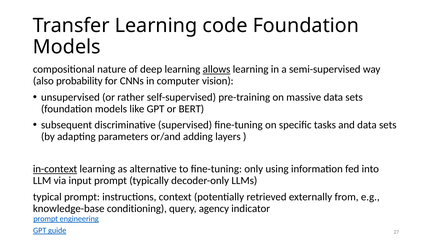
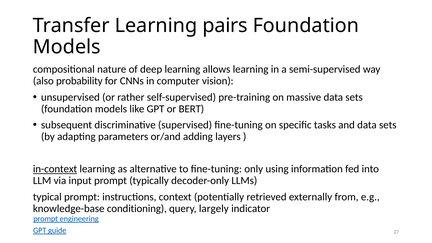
code: code -> pairs (225, 26)
allows underline: present -> none (217, 69)
agency: agency -> largely (214, 209)
